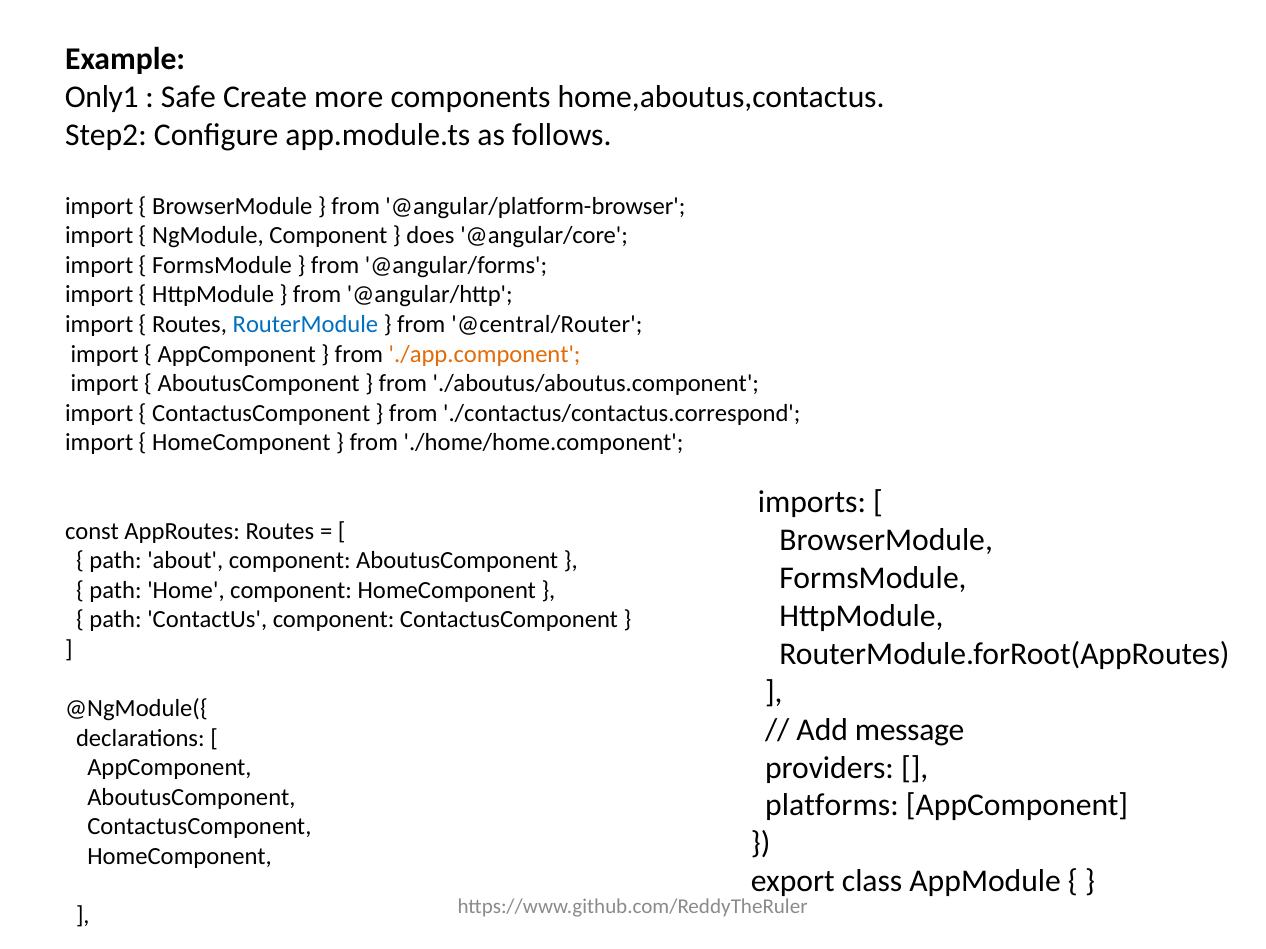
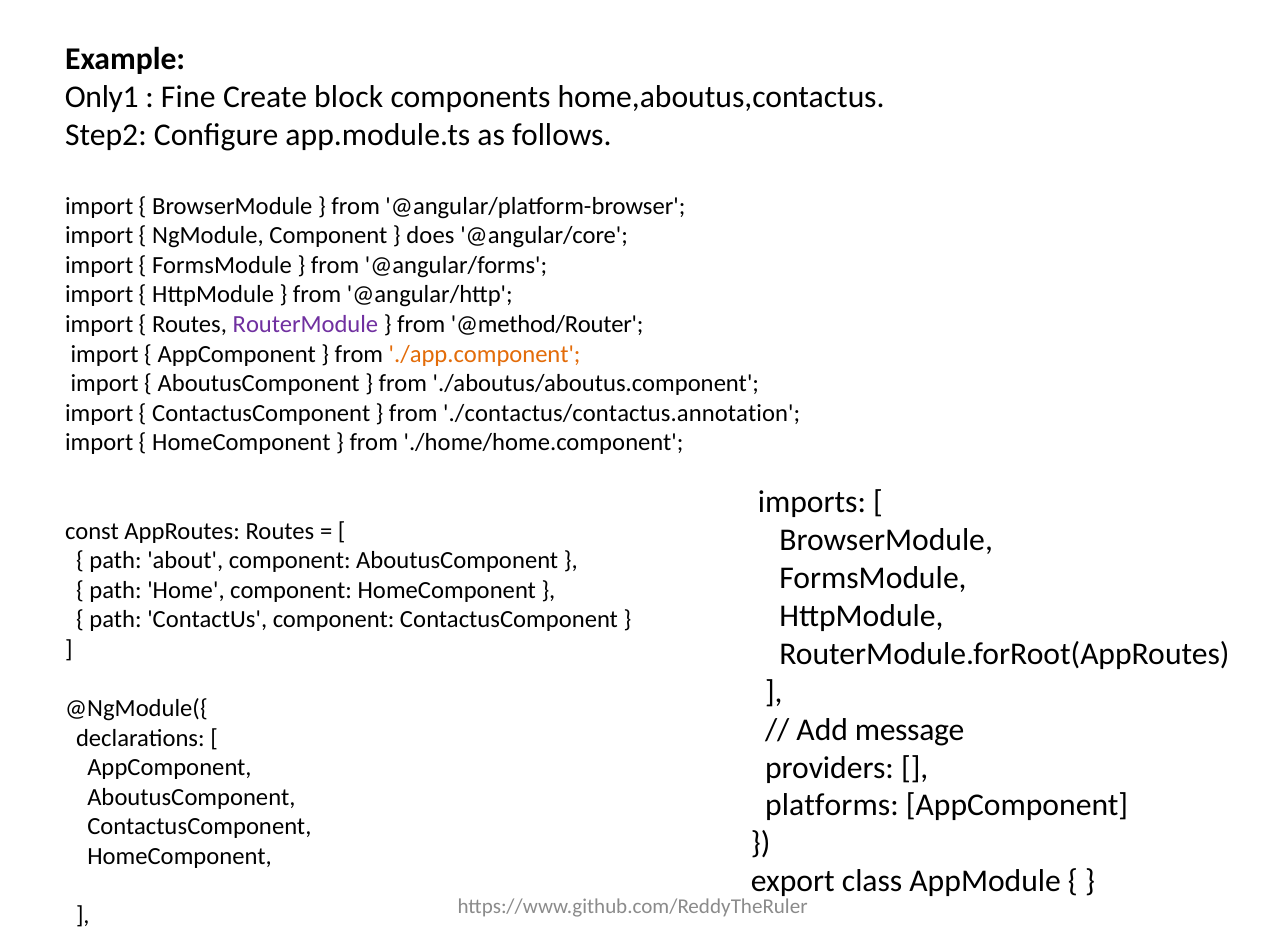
Safe: Safe -> Fine (188, 97)
more: more -> block (349, 97)
RouterModule colour: blue -> purple (305, 325)
@central/Router: @central/Router -> @method/Router (547, 325)
./contactus/contactus.correspond: ./contactus/contactus.correspond -> ./contactus/contactus.annotation (622, 413)
